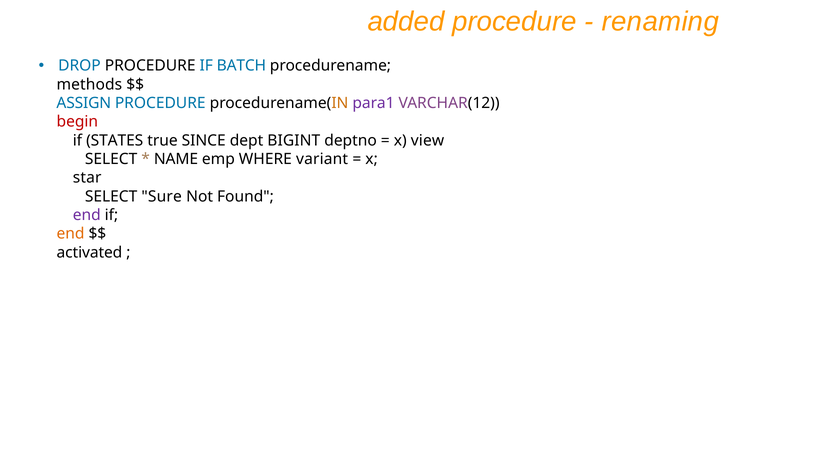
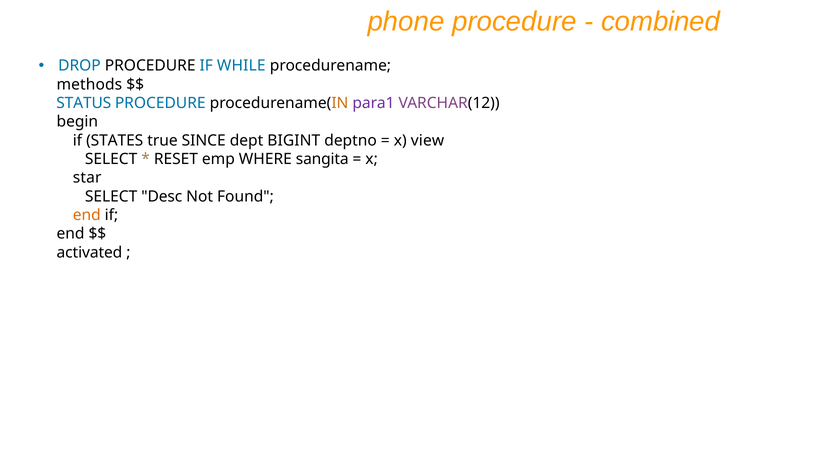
added: added -> phone (406, 22)
renaming: renaming -> combined (661, 22)
BATCH: BATCH -> WHILE (241, 66)
ASSIGN: ASSIGN -> STATUS (84, 103)
begin colour: red -> black (77, 122)
NAME: NAME -> RESET (176, 159)
variant: variant -> sangita (322, 159)
Sure: Sure -> Desc (162, 196)
end colour: purple -> orange (87, 215)
end colour: orange -> black (71, 234)
